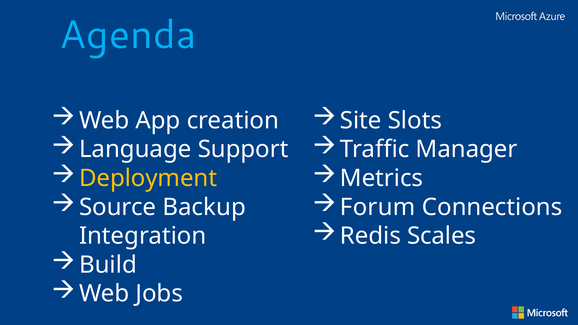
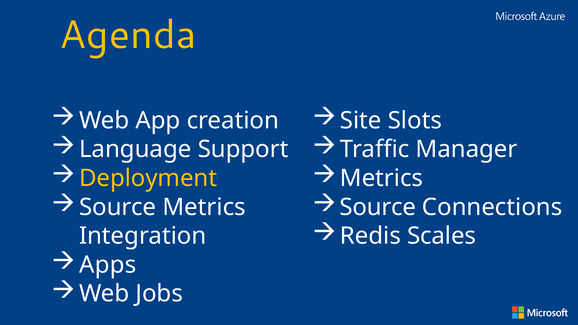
Agenda colour: light blue -> yellow (128, 35)
Source Backup: Backup -> Metrics (204, 207)
Forum: Forum -> Source (378, 207)
Build: Build -> Apps (108, 265)
